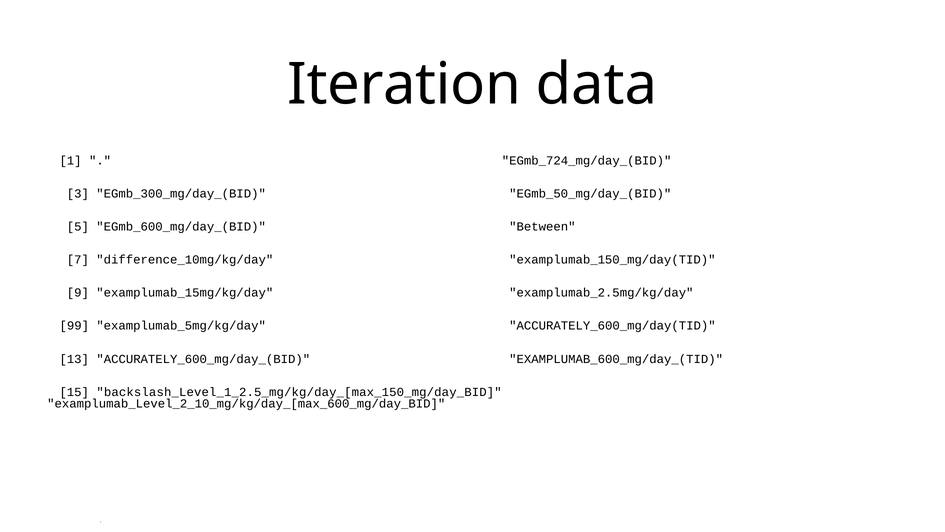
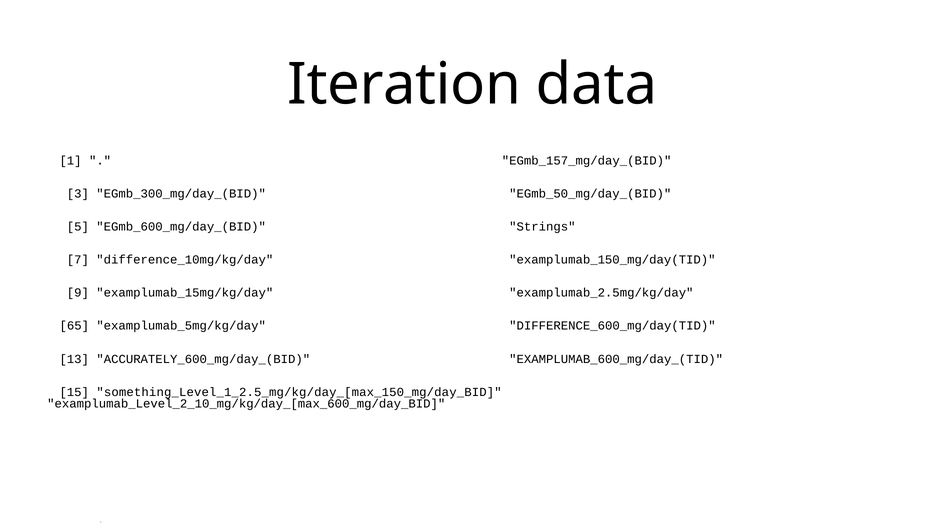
EGmb_724_mg/day_(BID: EGmb_724_mg/day_(BID -> EGmb_157_mg/day_(BID (587, 160)
Between: Between -> Strings (542, 226)
99: 99 -> 65 (74, 326)
ACCURATELY_600_mg/day(TID: ACCURATELY_600_mg/day(TID -> DIFFERENCE_600_mg/day(TID (612, 326)
backslash_Level_1_2.5_mg/kg/day_[max_150_mg/day_BID: backslash_Level_1_2.5_mg/kg/day_[max_150_mg/day_BID -> something_Level_1_2.5_mg/kg/day_[max_150_mg/day_BID (299, 392)
